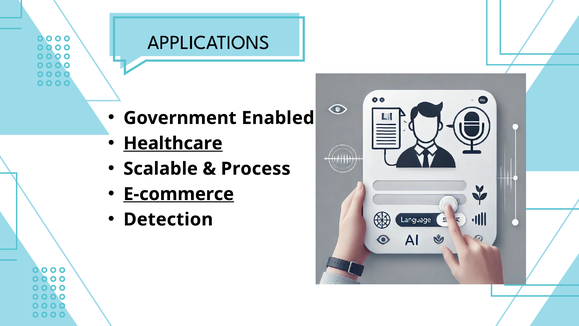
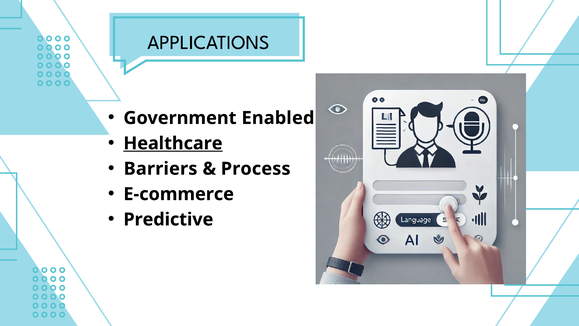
Scalable: Scalable -> Barriers (161, 169)
E-commerce underline: present -> none (179, 194)
Detection: Detection -> Predictive (168, 219)
